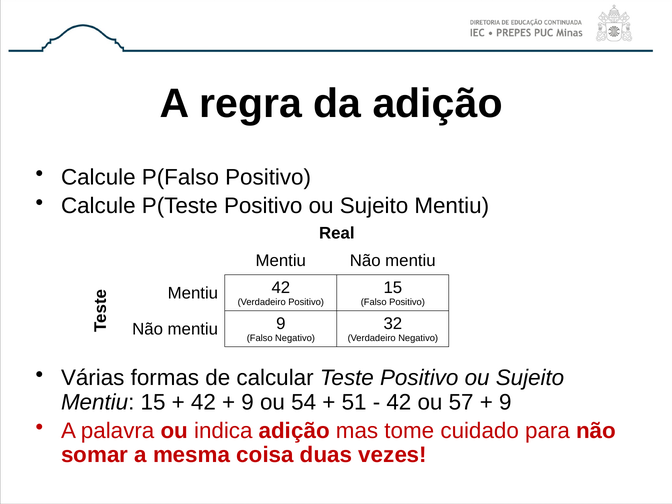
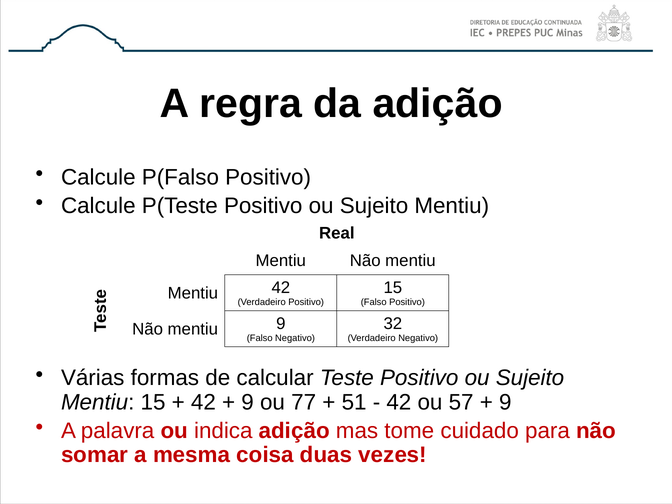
54: 54 -> 77 (304, 402)
